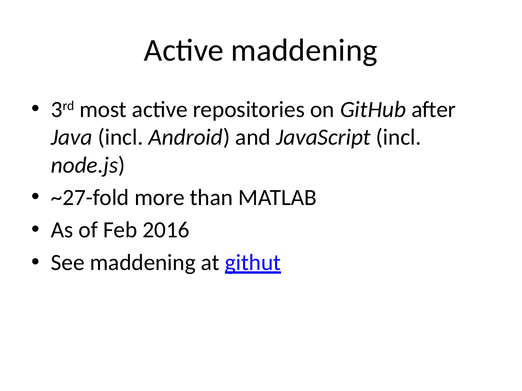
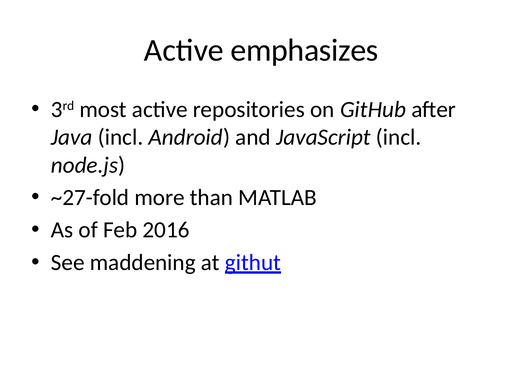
Active maddening: maddening -> emphasizes (304, 51)
